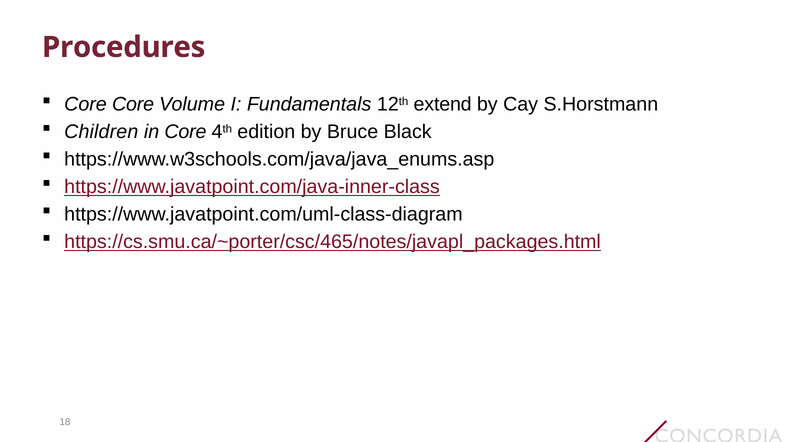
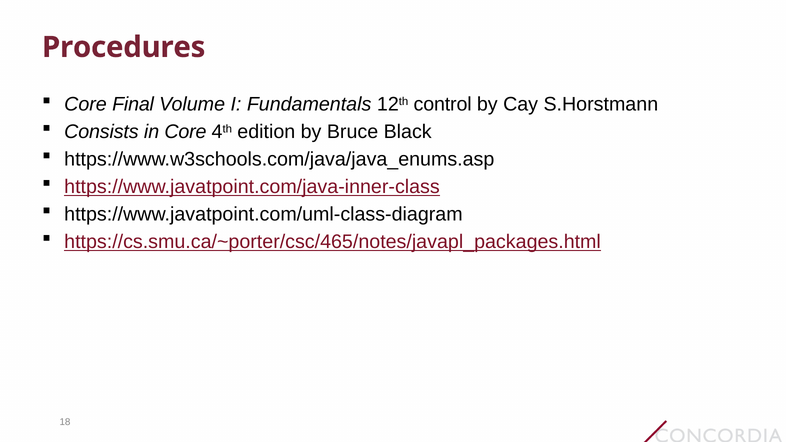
Core Core: Core -> Final (133, 105)
extend: extend -> control (443, 105)
Children: Children -> Consists (101, 132)
